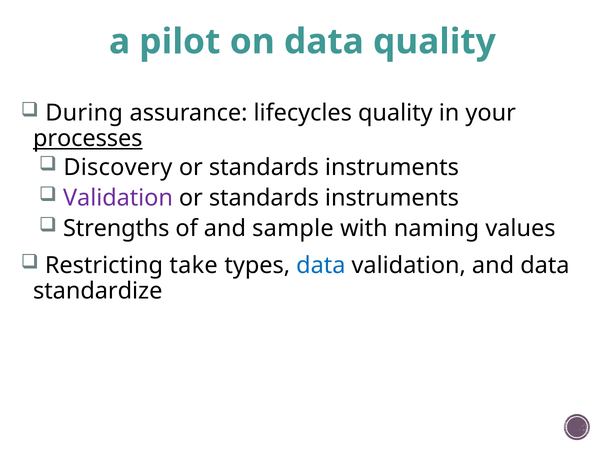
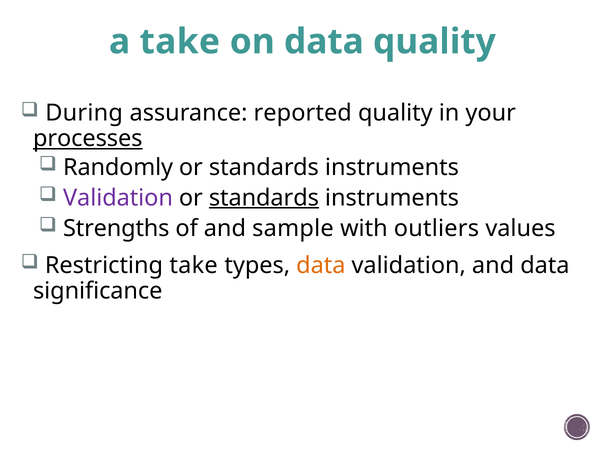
a pilot: pilot -> take (180, 42)
lifecycles: lifecycles -> reported (303, 113)
Discovery: Discovery -> Randomly (118, 167)
standards underline: none -> present (264, 198)
naming: naming -> outliers (436, 228)
data colour: blue -> orange (321, 265)
standardize: standardize -> significance (98, 291)
